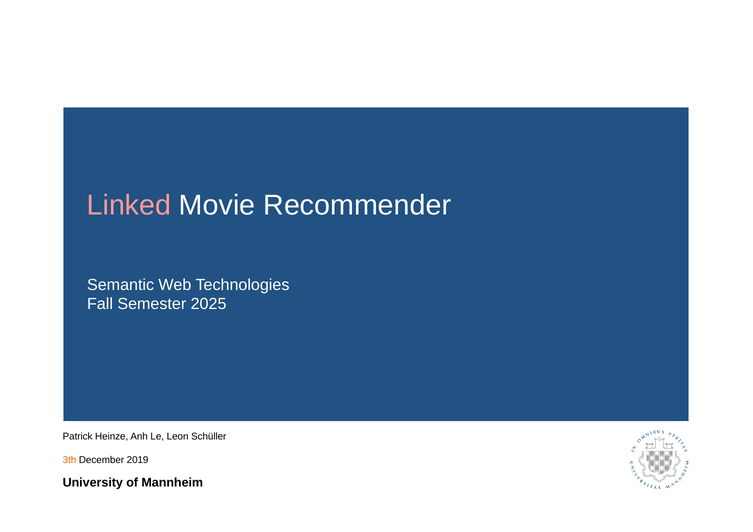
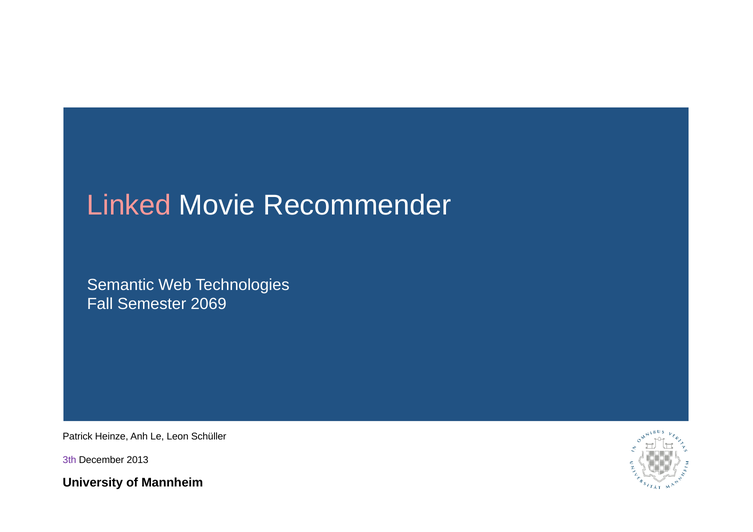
2025: 2025 -> 2069 (209, 304)
3th colour: orange -> purple (70, 461)
2019: 2019 -> 2013 (138, 461)
